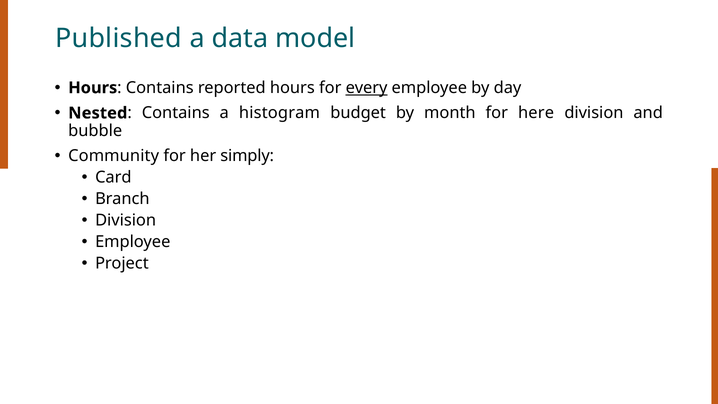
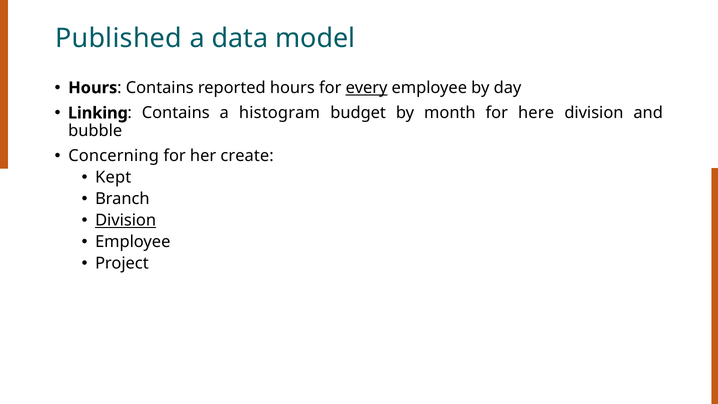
Nested: Nested -> Linking (98, 113)
Community: Community -> Concerning (114, 156)
simply: simply -> create (247, 156)
Card: Card -> Kept (113, 177)
Division underline: none -> present (126, 220)
